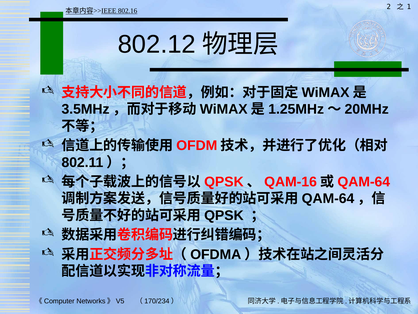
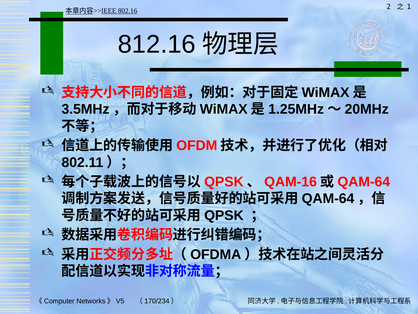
802.12: 802.12 -> 812.16 (157, 44)
